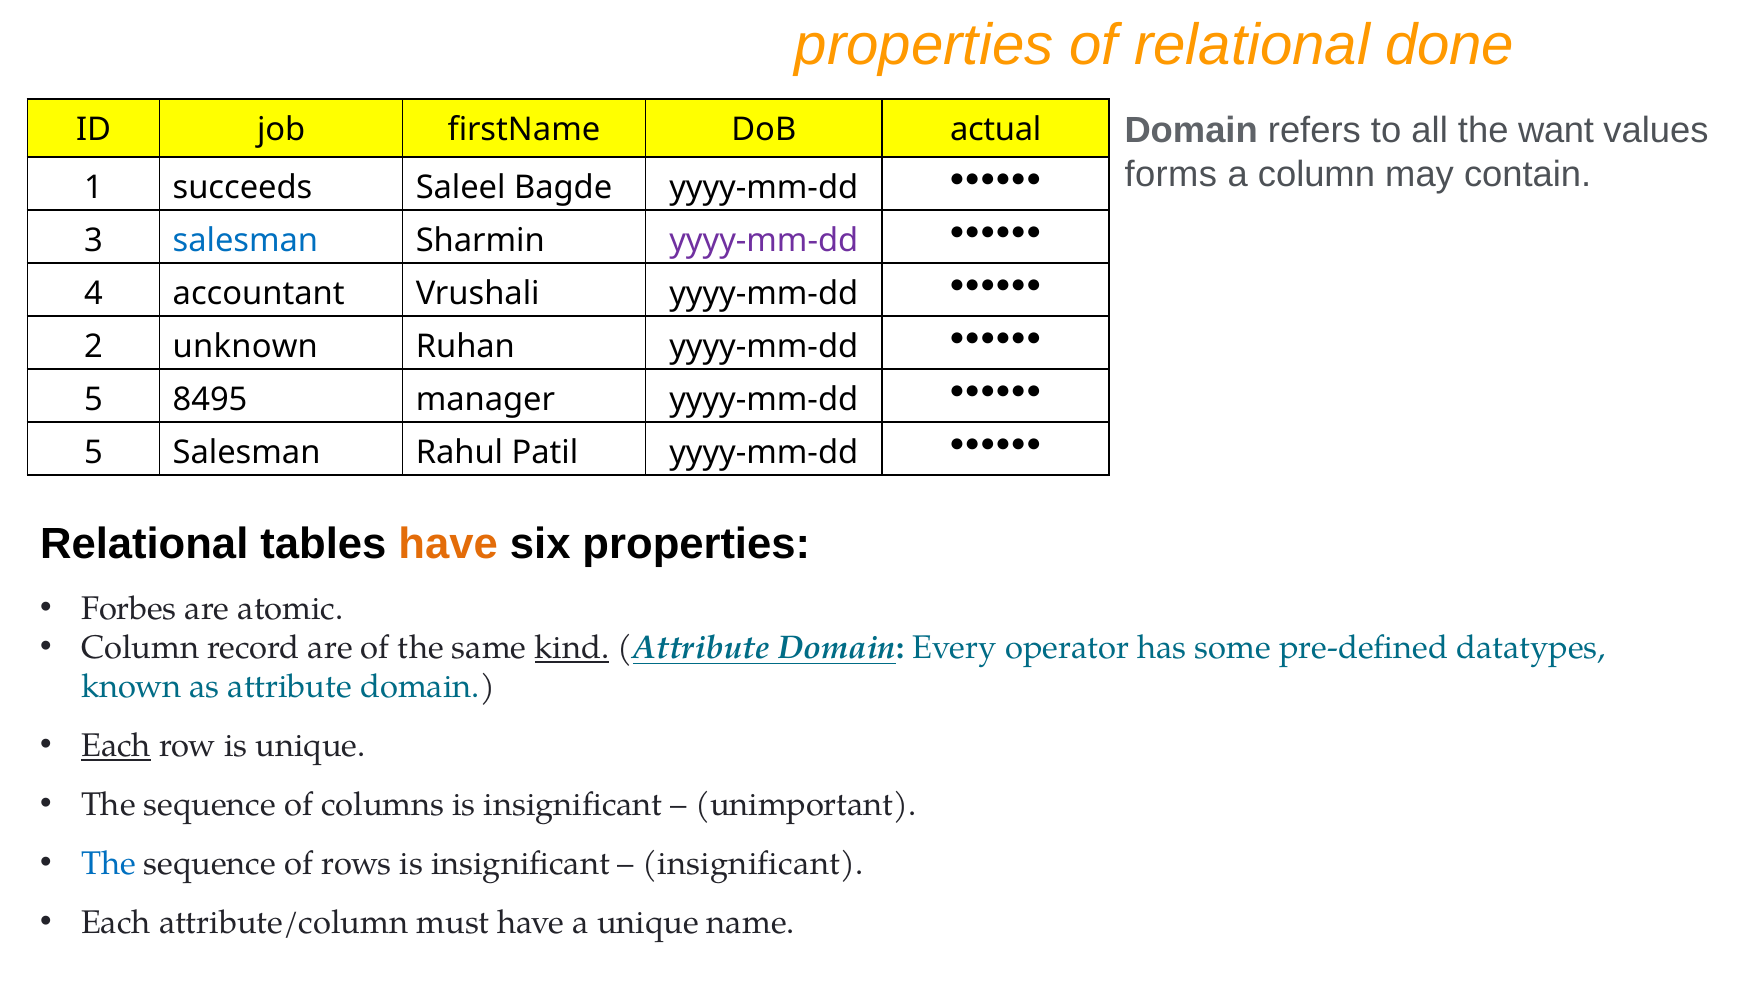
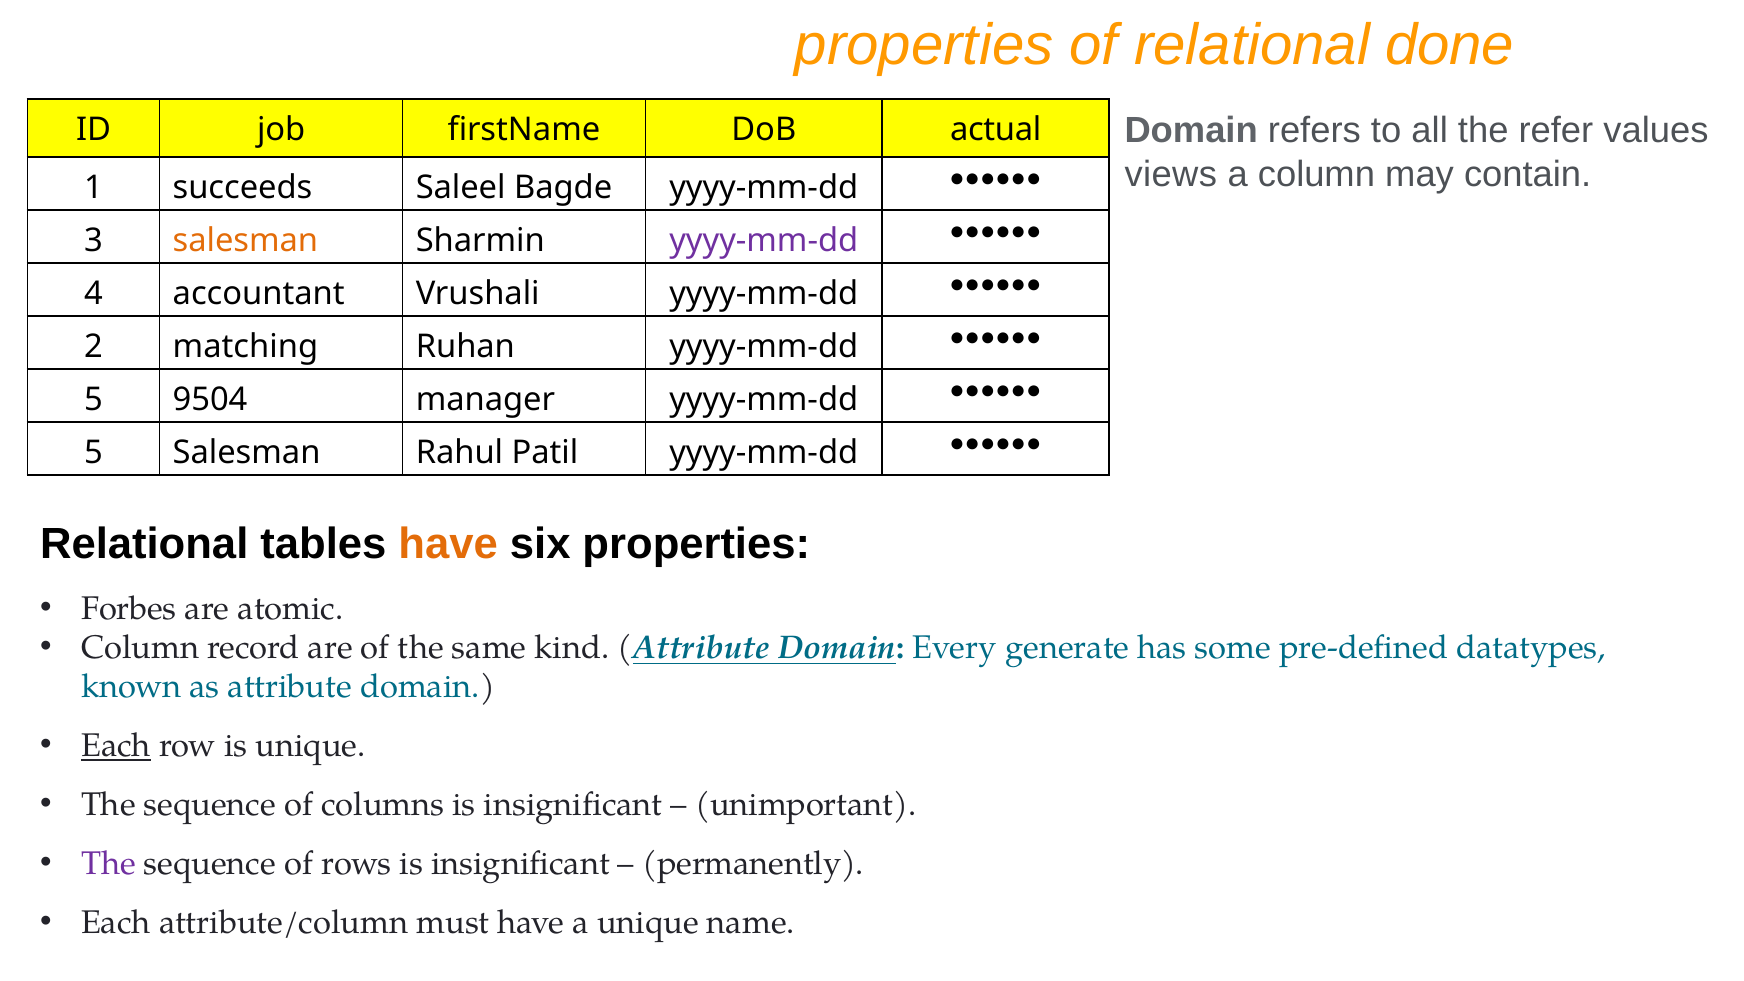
want: want -> refer (1556, 130)
forms: forms -> views (1171, 174)
salesman colour: blue -> orange (245, 241)
unknown: unknown -> matching (245, 347)
8495: 8495 -> 9504 (210, 400)
kind underline: present -> none (572, 648)
operator: operator -> generate (1067, 648)
The colour: blue -> purple (108, 864)
insignificant: insignificant -> permanently (753, 864)
